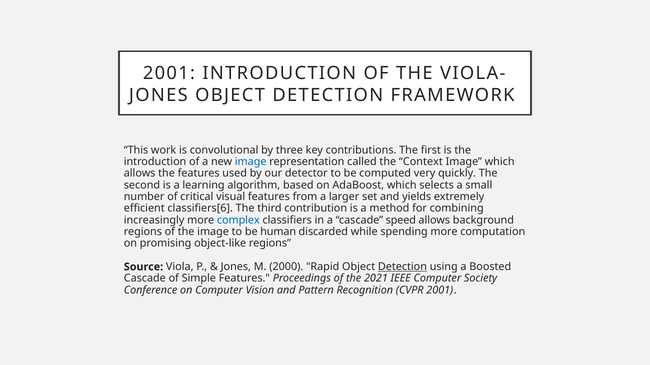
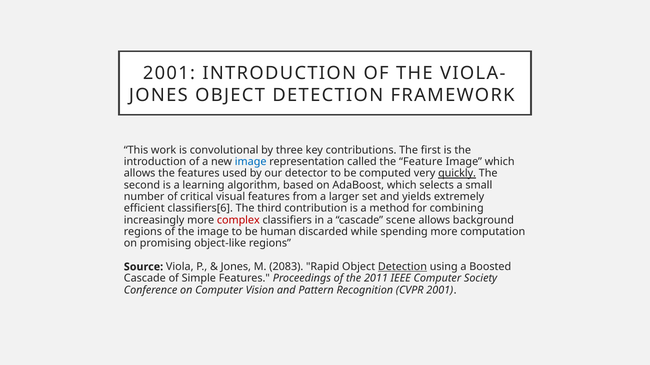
Context: Context -> Feature (421, 162)
quickly underline: none -> present (457, 174)
complex colour: blue -> red (238, 220)
speed: speed -> scene (401, 220)
2000: 2000 -> 2083 (286, 267)
2021: 2021 -> 2011 (376, 279)
